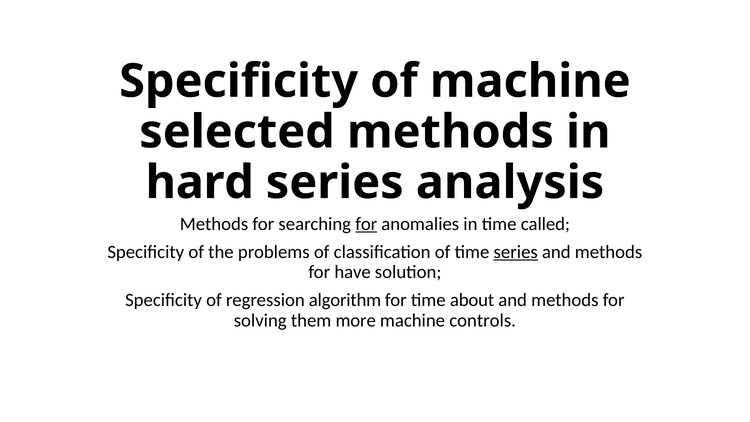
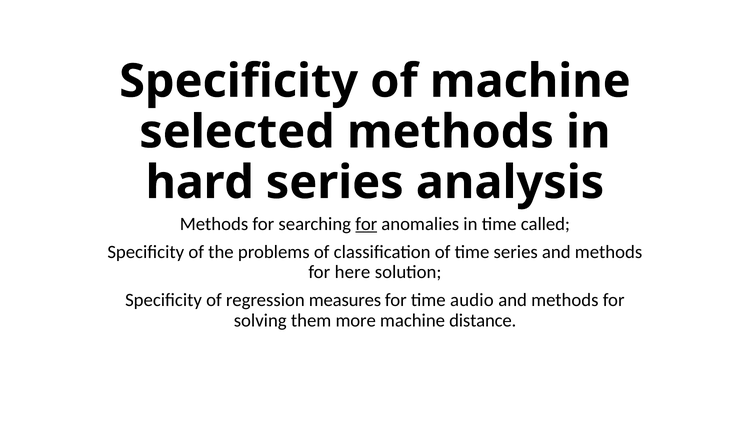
series underline: present -> none (516, 252)
have: have -> here (352, 272)
algorithm: algorithm -> measures (345, 300)
about: about -> audio (472, 300)
controls: controls -> distance (483, 320)
